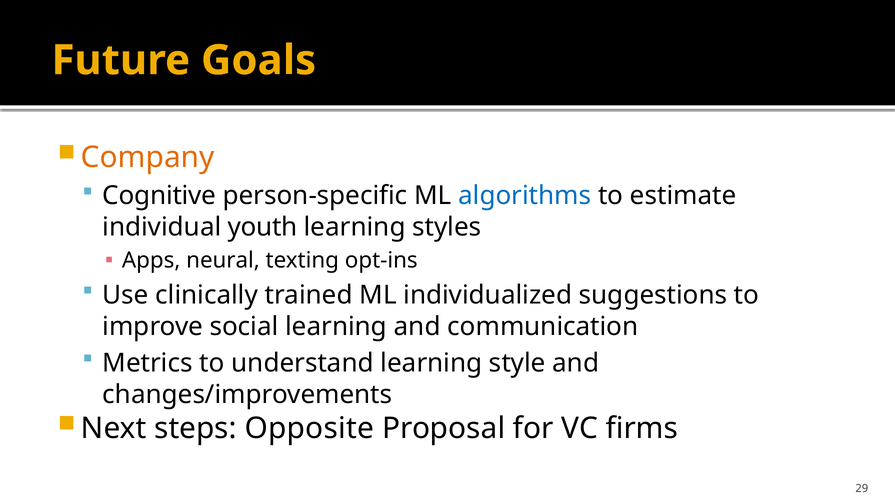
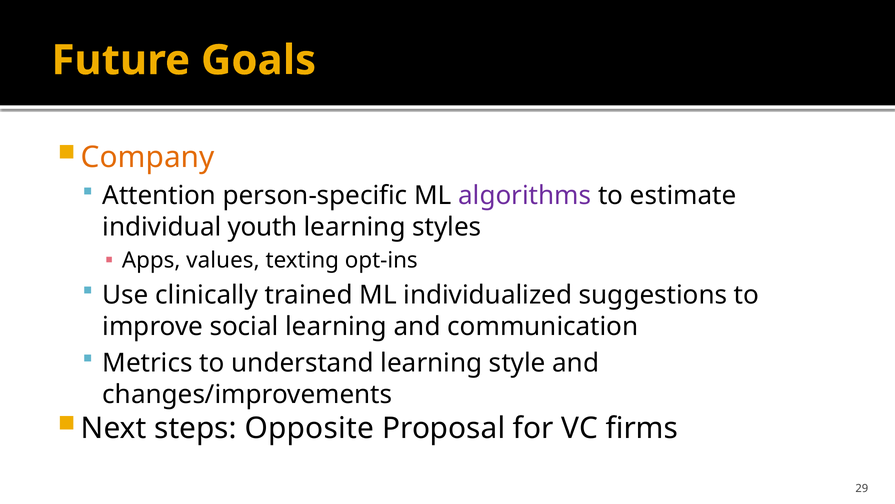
Cognitive: Cognitive -> Attention (159, 196)
algorithms colour: blue -> purple (525, 196)
neural: neural -> values (223, 260)
